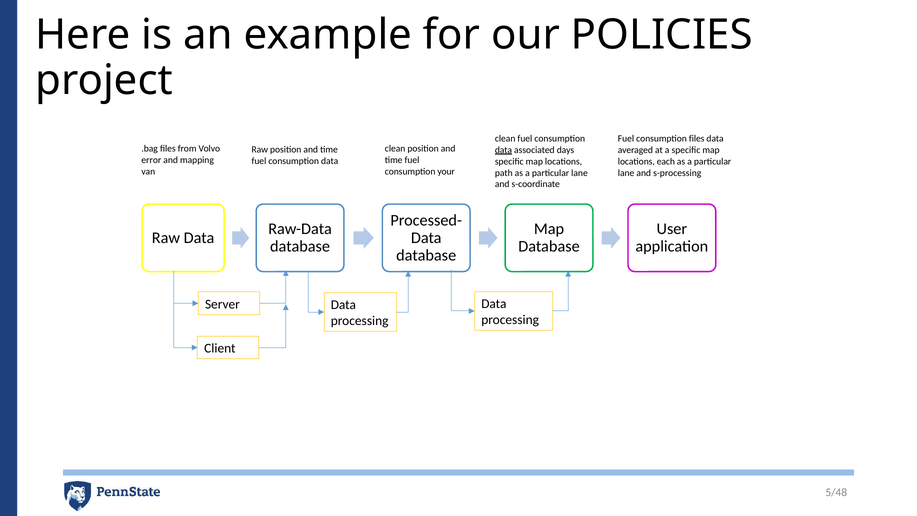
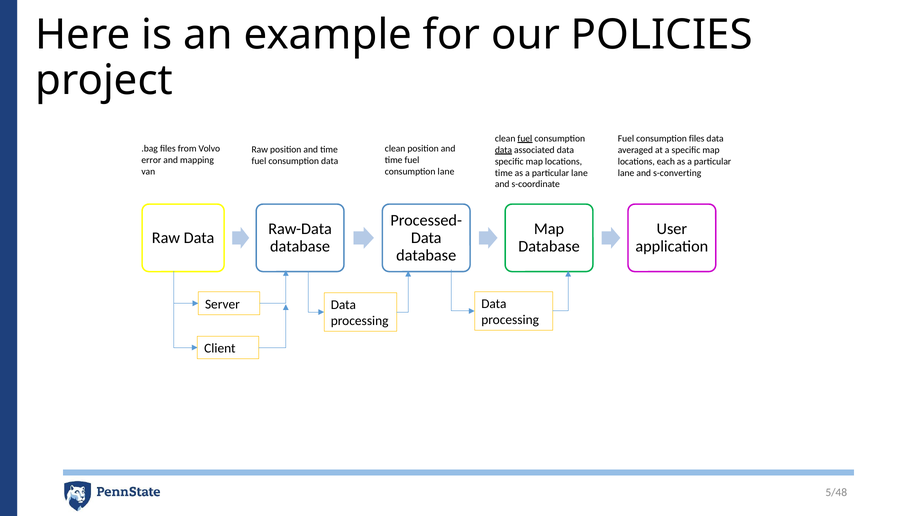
fuel underline: none -> present (525, 138)
associated days: days -> data (565, 150)
consumption your: your -> lane (446, 171)
path: path -> time (504, 173)
s-processing: s-processing -> s-converting (677, 173)
